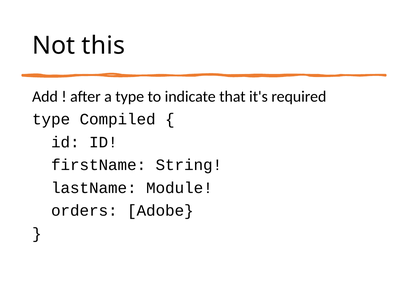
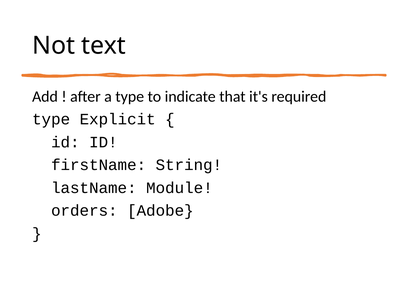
this: this -> text (104, 46)
Compiled: Compiled -> Explicit (118, 119)
